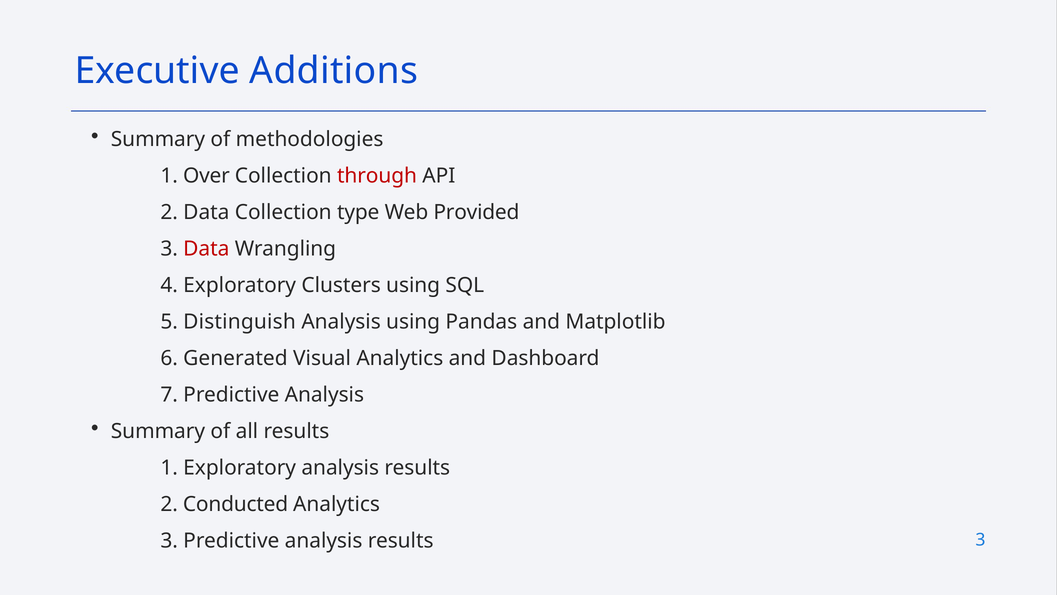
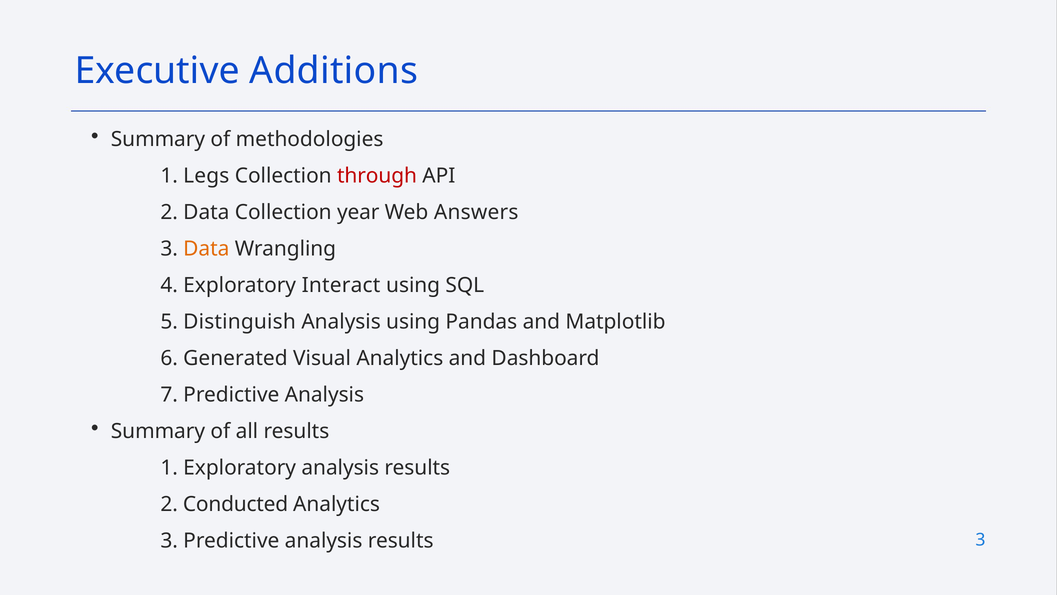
Over: Over -> Legs (206, 176)
type: type -> year (358, 212)
Provided: Provided -> Answers (476, 212)
Data colour: red -> orange (206, 249)
Clusters: Clusters -> Interact (341, 285)
